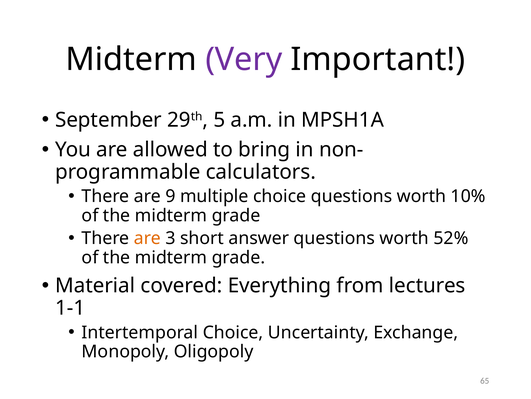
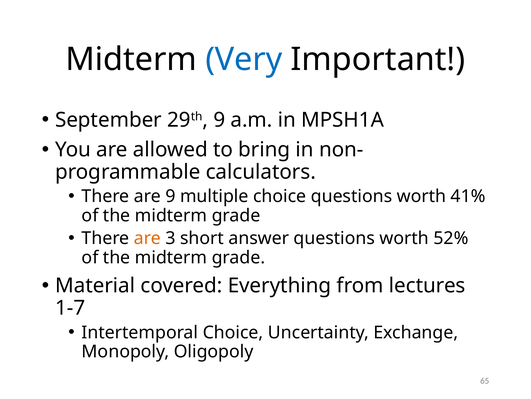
Very colour: purple -> blue (244, 59)
29th 5: 5 -> 9 (219, 120)
10%: 10% -> 41% (468, 196)
1-1: 1-1 -> 1-7 (70, 307)
